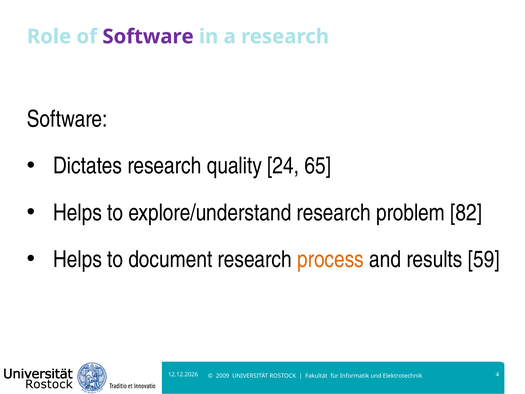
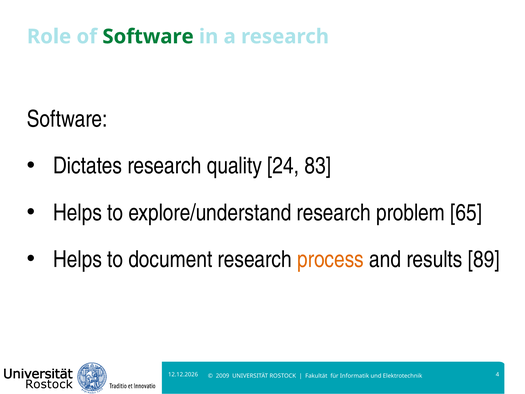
Software colour: purple -> green (148, 37)
65: 65 -> 83 (318, 166)
82: 82 -> 65 (466, 213)
59: 59 -> 89 (484, 259)
